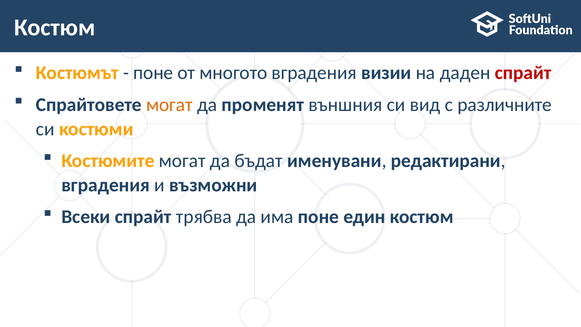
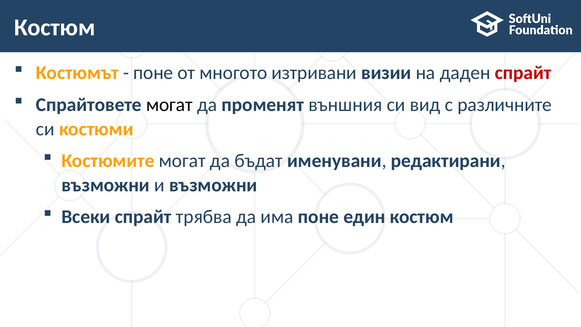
многото вградения: вградения -> изтривани (314, 73)
могат colour: orange -> black (169, 105)
вградения: вградения -> възможни (106, 185)
